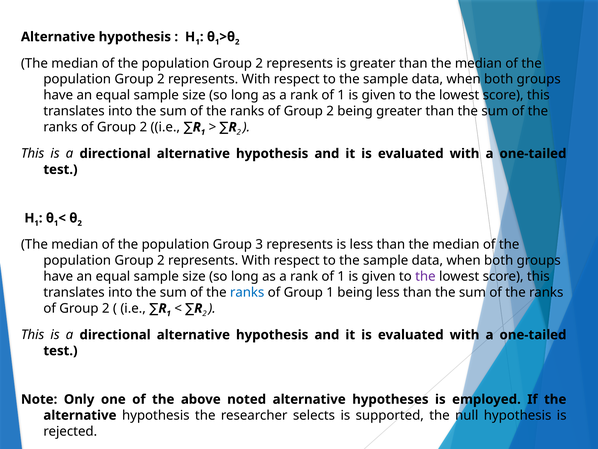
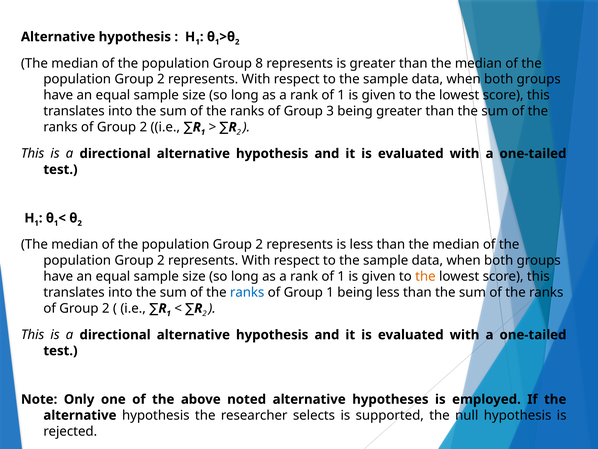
2: 2 -> 8 (259, 63)
2: 2 -> 3 (330, 111)
3: 3 -> 2 (259, 244)
the colour: purple -> orange (425, 276)
